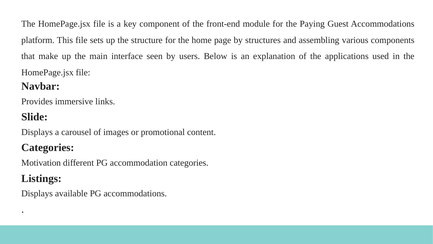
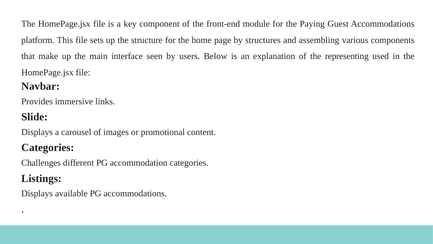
applications: applications -> representing (347, 56)
Motivation: Motivation -> Challenges (41, 163)
